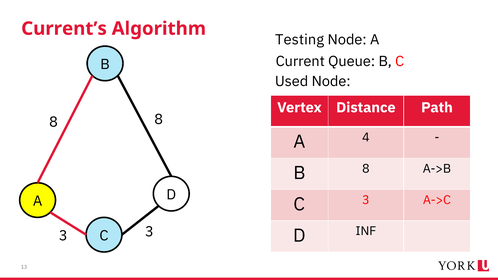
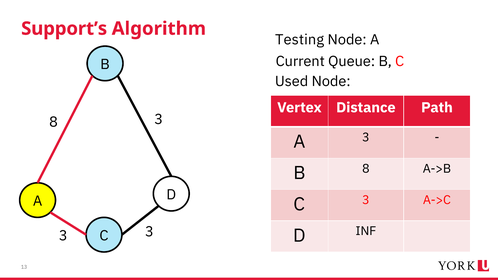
Current’s: Current’s -> Support’s (64, 29)
8 8: 8 -> 3 (159, 119)
A 4: 4 -> 3 (366, 137)
